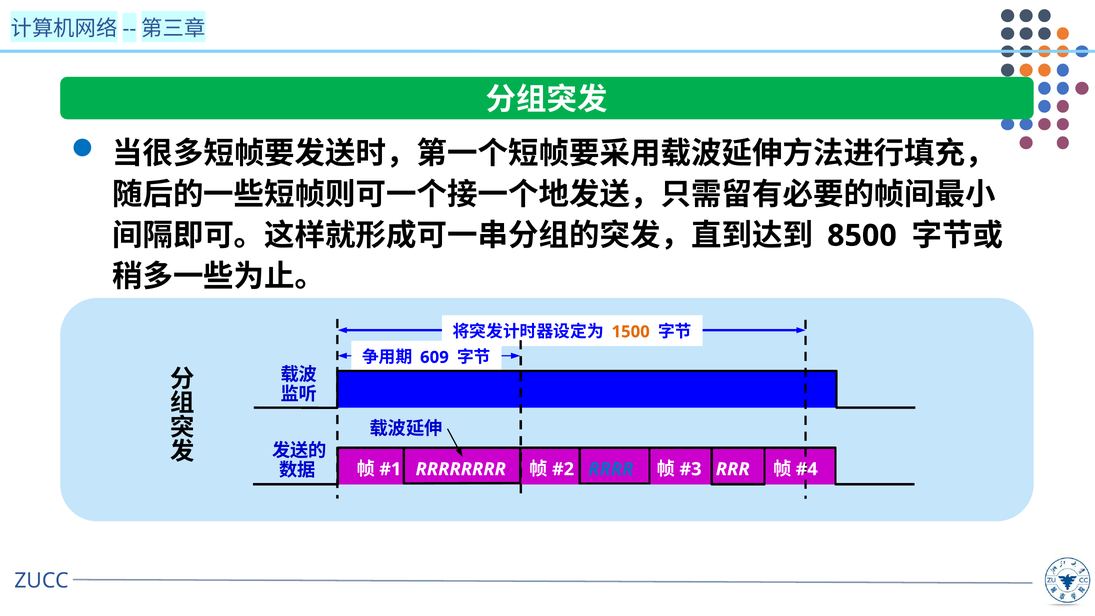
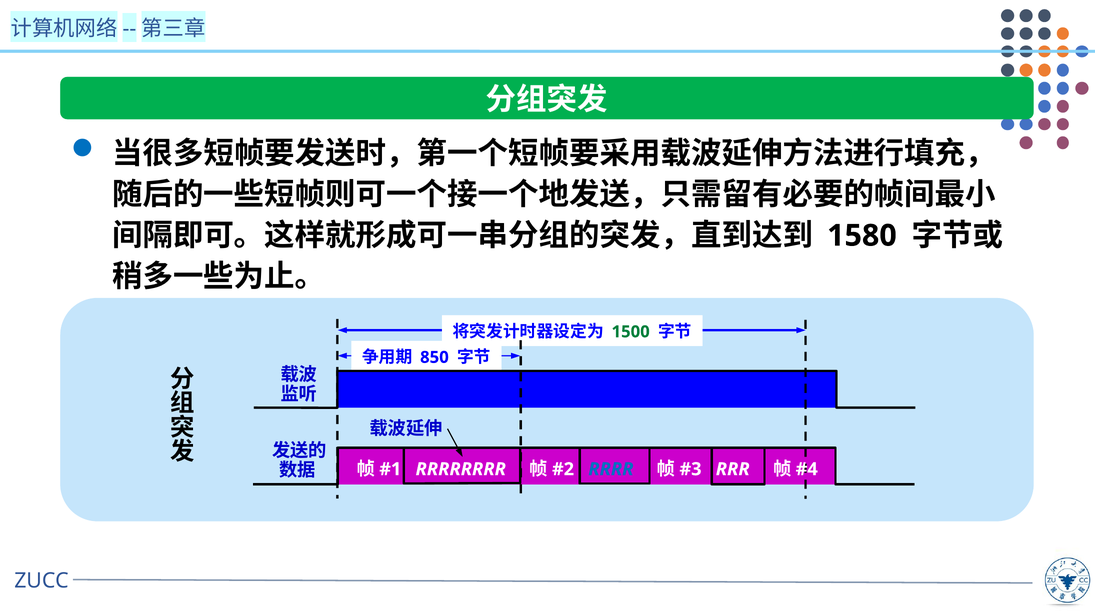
8500: 8500 -> 1580 (862, 236)
1500 colour: orange -> green (631, 332)
609: 609 -> 850 (434, 357)
